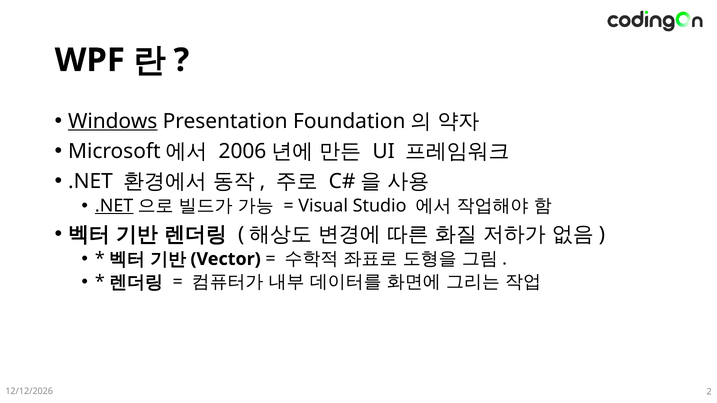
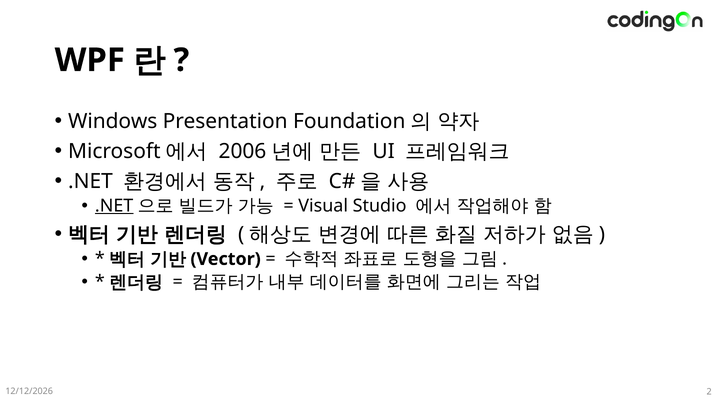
Windows underline: present -> none (113, 121)
